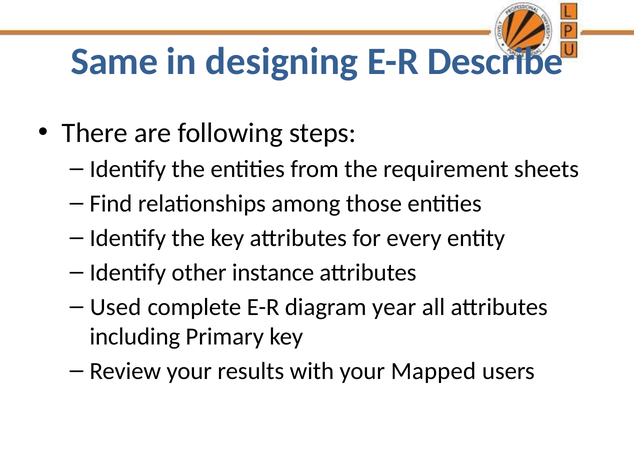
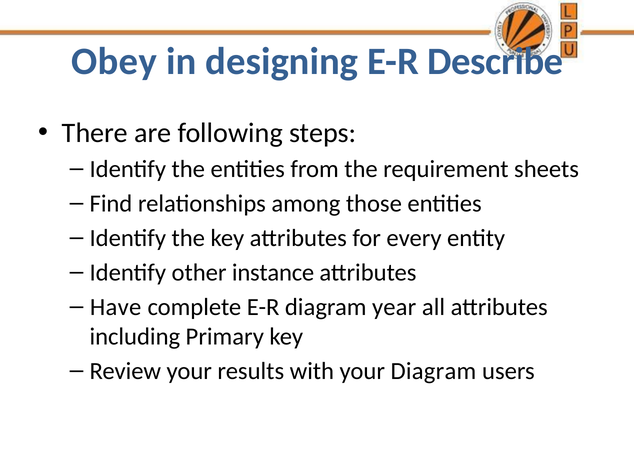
Same: Same -> Obey (114, 61)
Used: Used -> Have (116, 307)
your Mapped: Mapped -> Diagram (433, 371)
